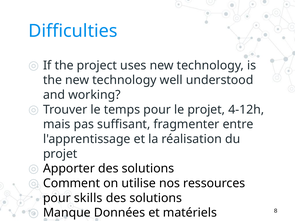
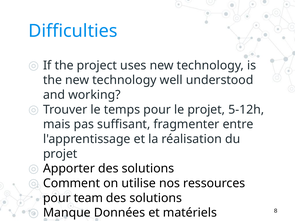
4-12h: 4-12h -> 5-12h (246, 110)
skills: skills -> team (88, 198)
